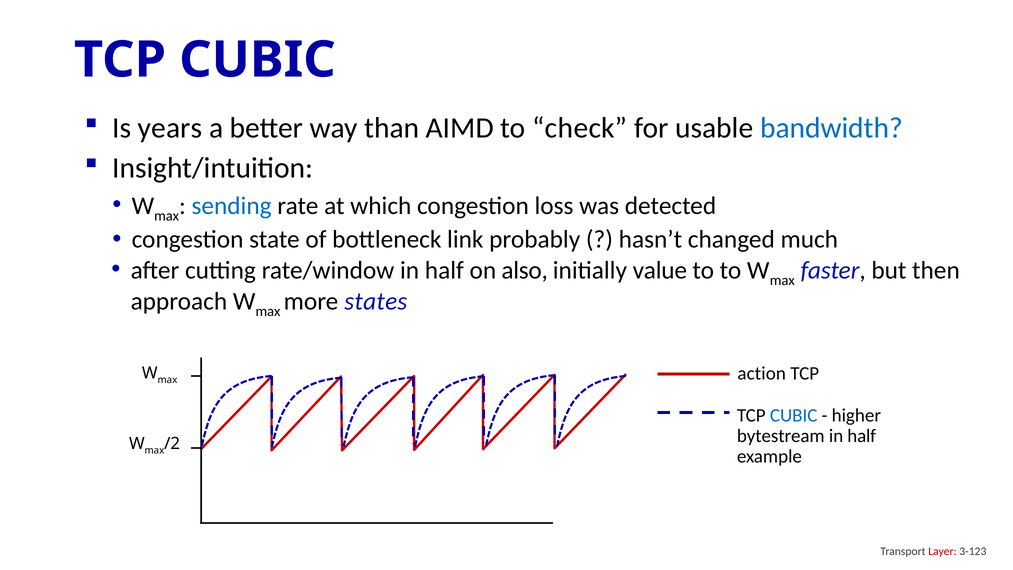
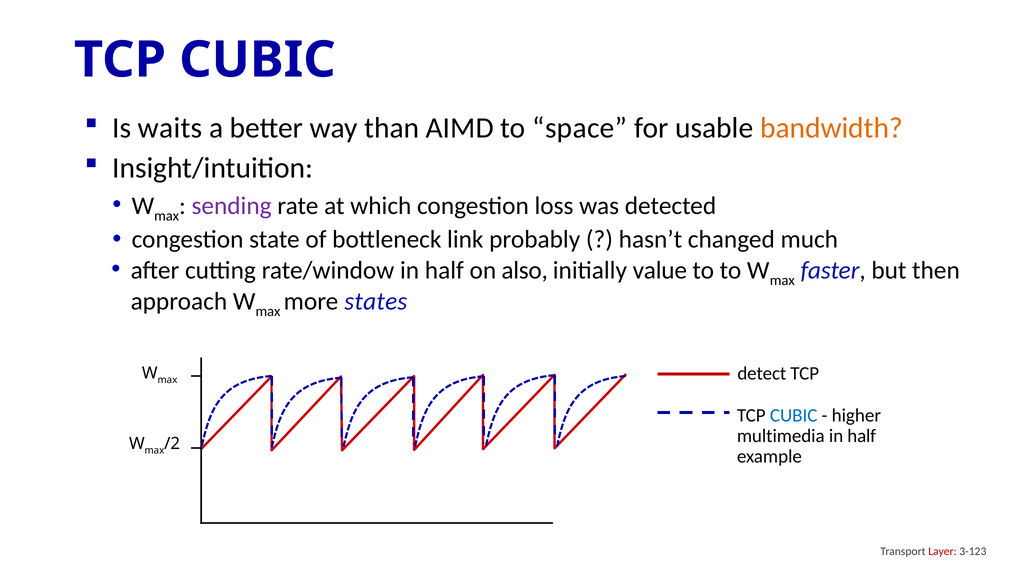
years: years -> waits (170, 128)
check: check -> space (580, 128)
bandwidth colour: blue -> orange (832, 128)
sending colour: blue -> purple (232, 206)
action: action -> detect (762, 373)
bytestream: bytestream -> multimedia (781, 436)
